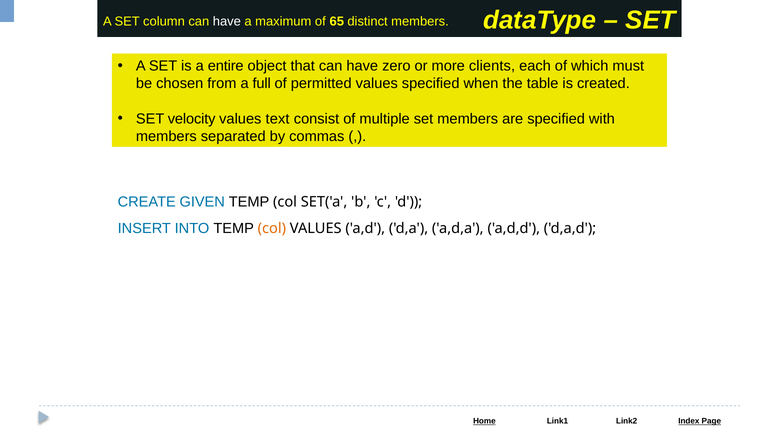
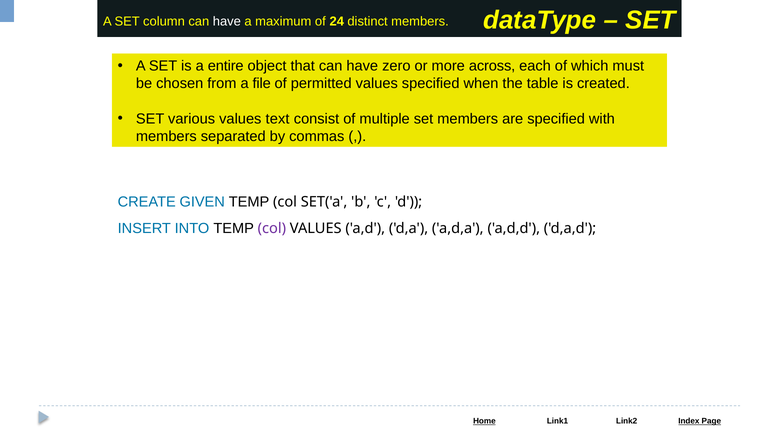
65: 65 -> 24 (337, 22)
clients: clients -> across (492, 66)
full: full -> file (262, 84)
velocity: velocity -> various (192, 119)
col colour: orange -> purple (272, 228)
